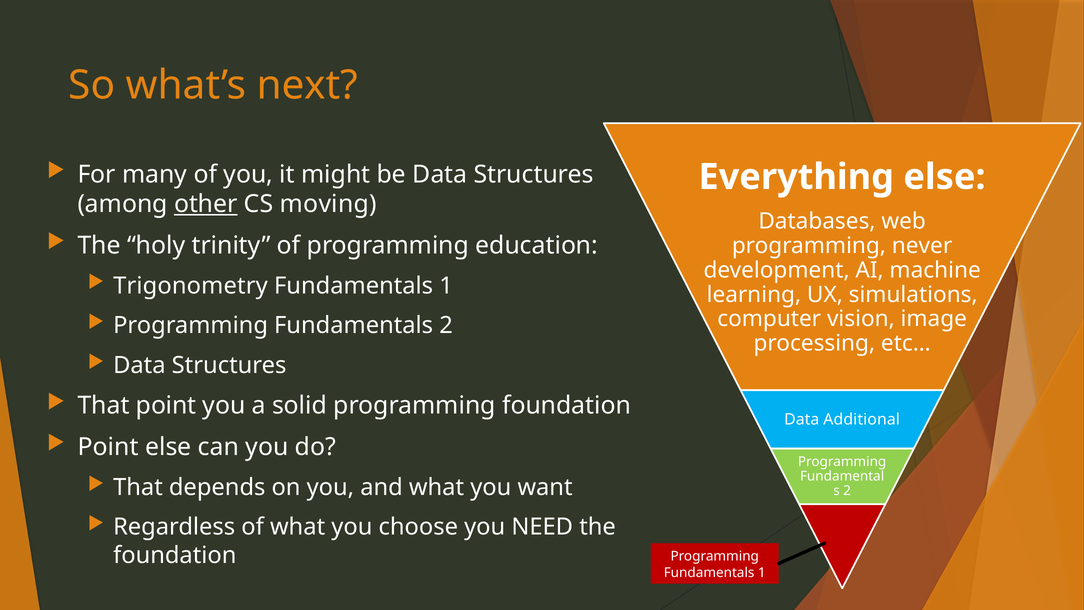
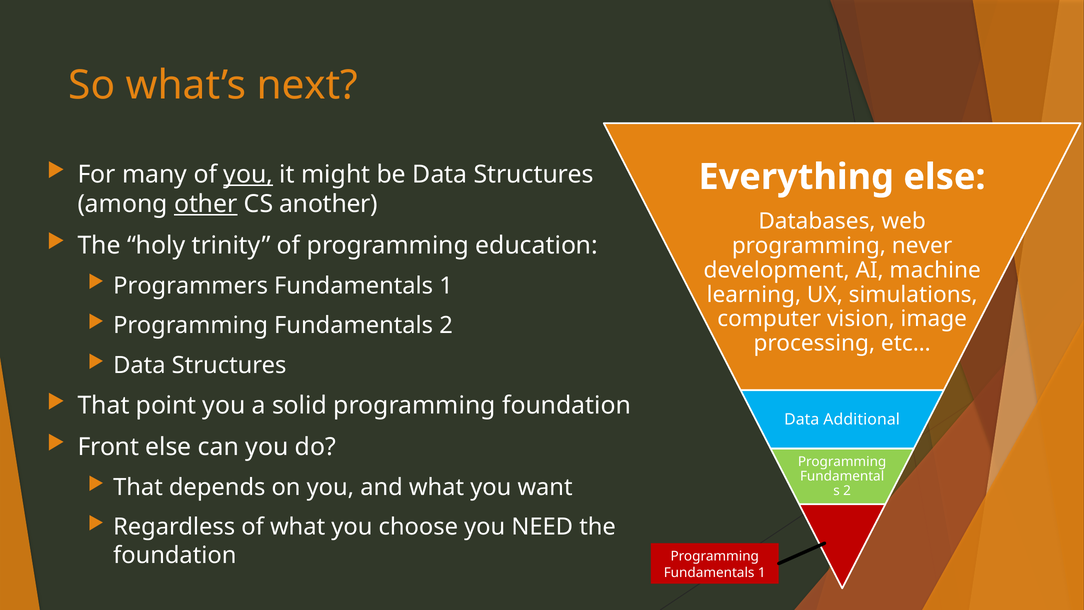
you underline: none -> present (248, 174)
moving: moving -> another (329, 204)
Trigonometry: Trigonometry -> Programmers (191, 286)
Point: Point -> Front (108, 447)
